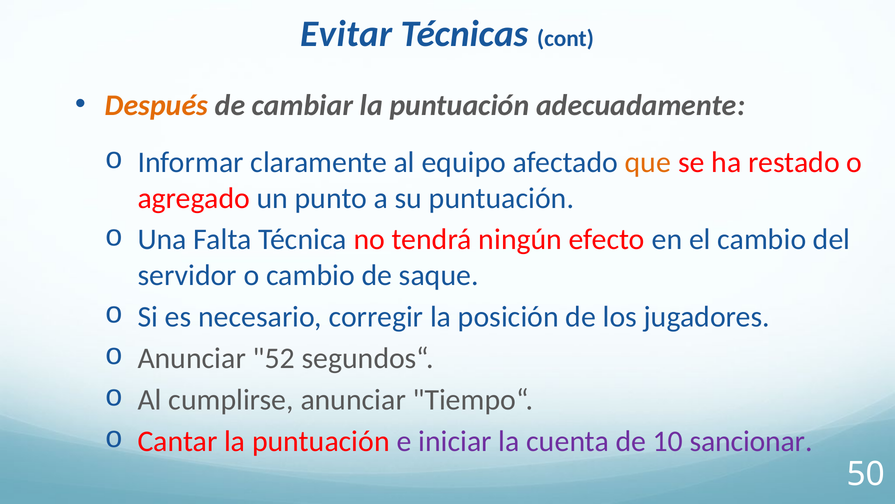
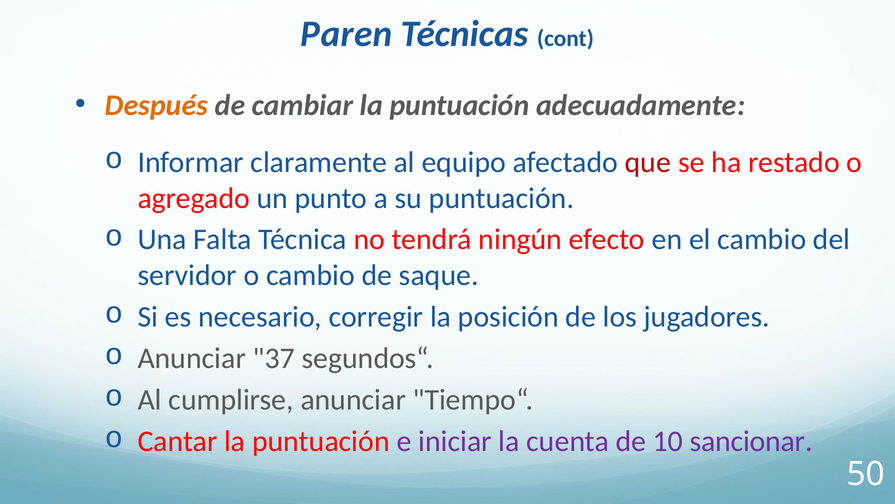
Evitar: Evitar -> Paren (346, 34)
que colour: orange -> red (648, 162)
52: 52 -> 37 (274, 358)
